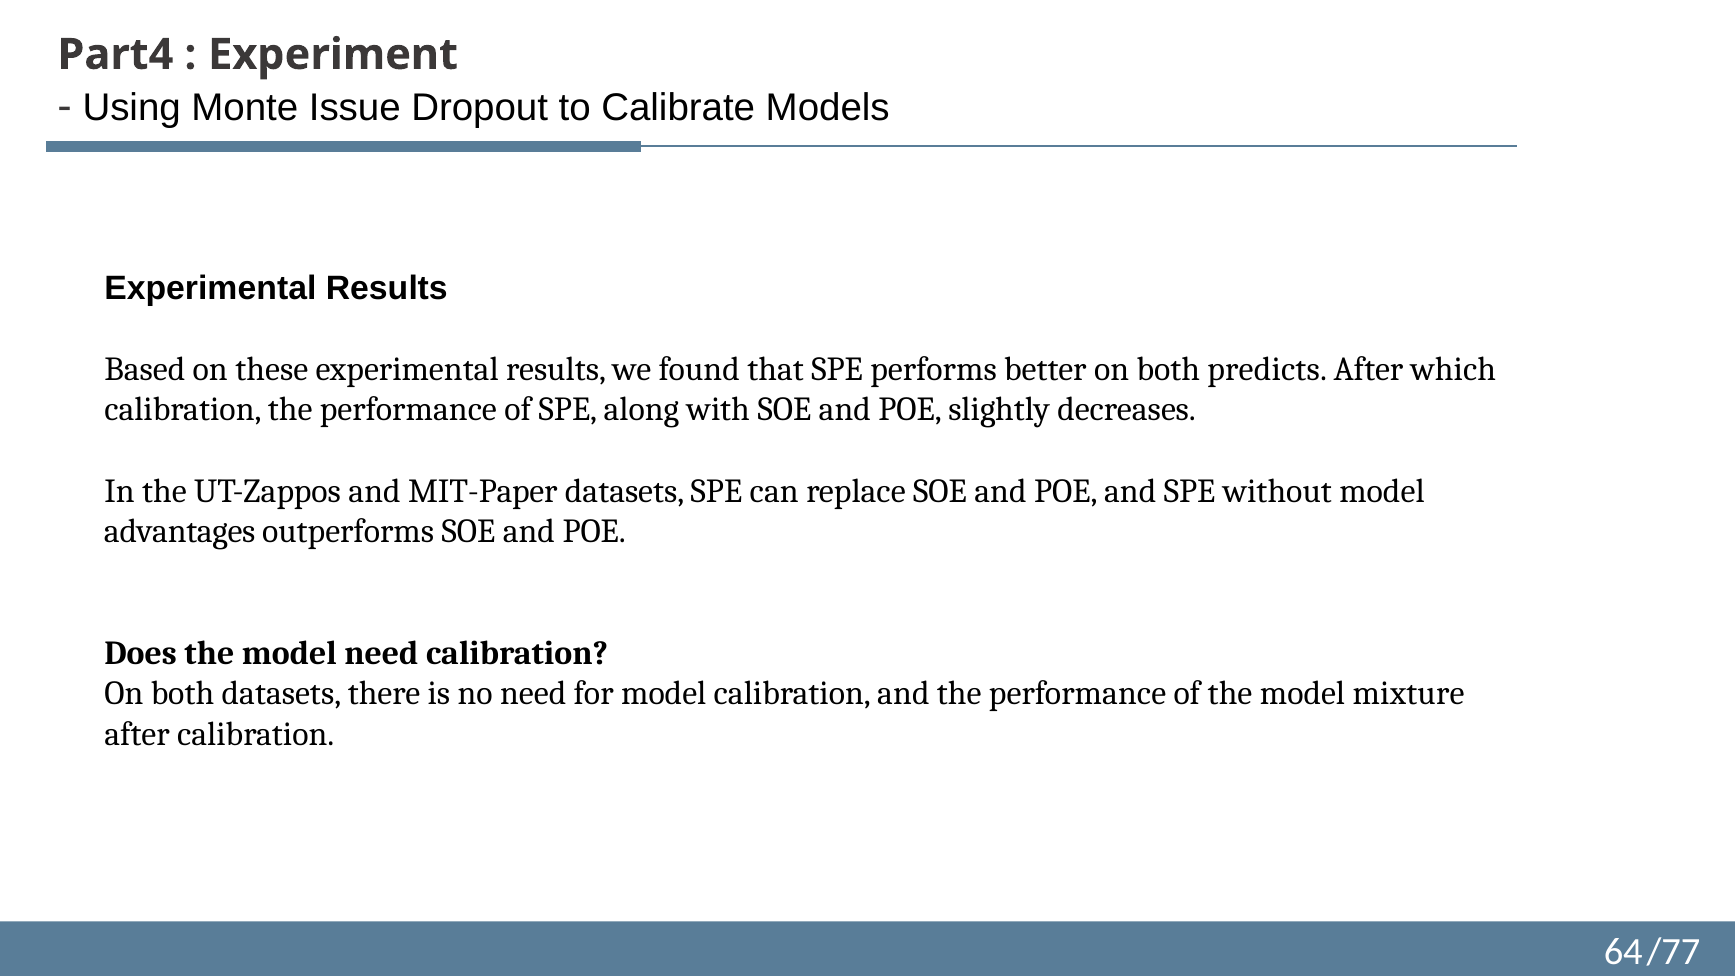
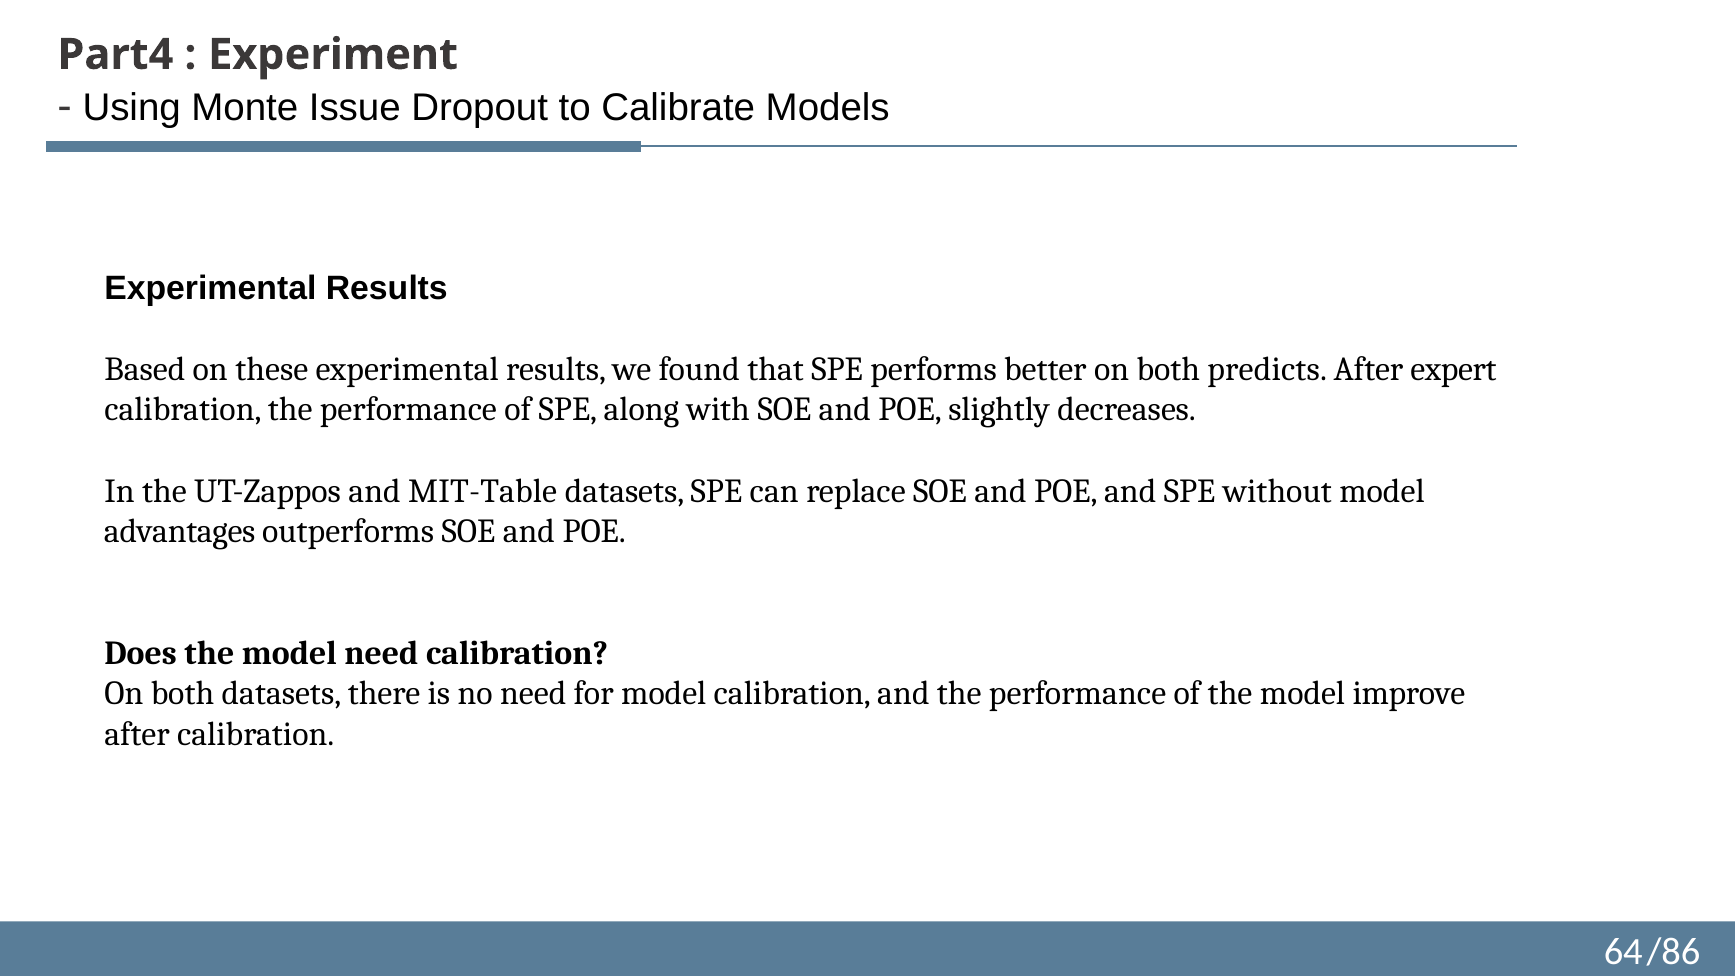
which: which -> expert (1454, 369)
MIT-Paper: MIT-Paper -> MIT-Table (483, 491)
mixture: mixture -> improve (1409, 693)
/77: /77 -> /86 (1673, 951)
